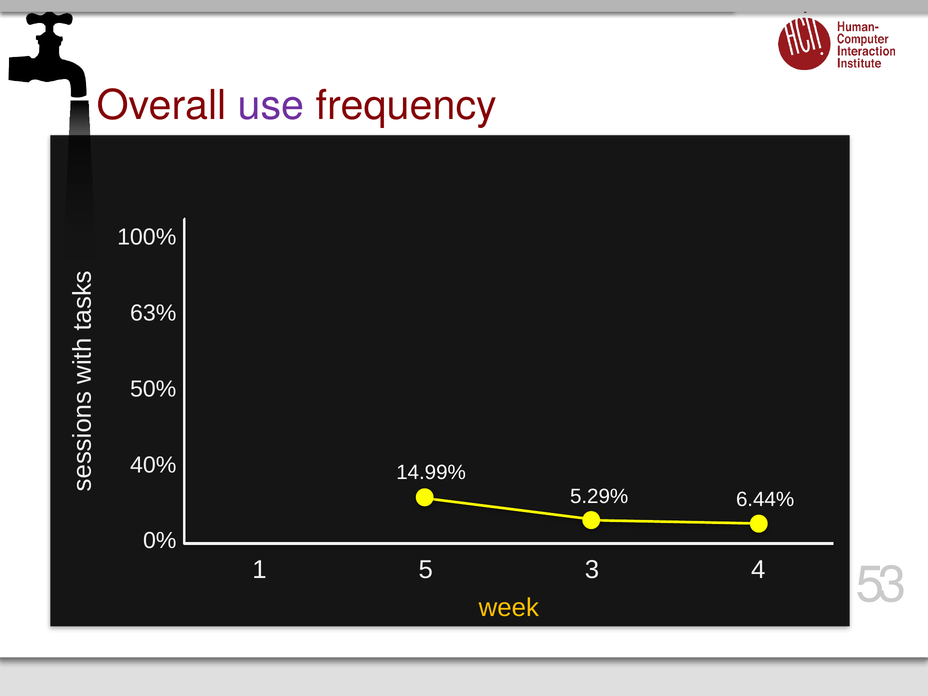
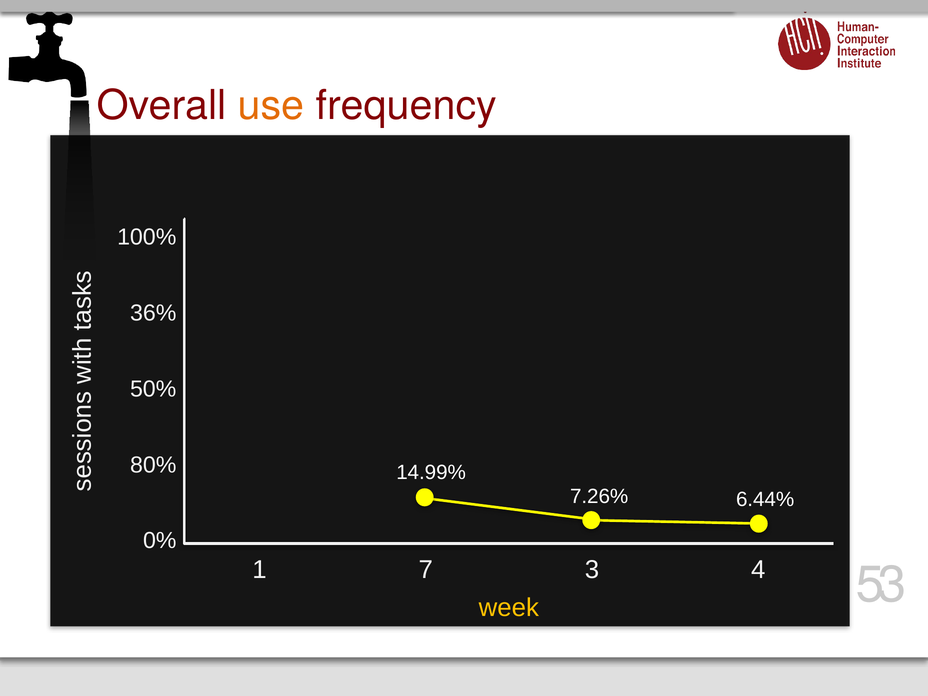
use colour: purple -> orange (271, 105)
63%: 63% -> 36% (153, 313)
40%: 40% -> 80% (153, 465)
5.29%: 5.29% -> 7.26% (599, 496)
5: 5 -> 7 (426, 570)
